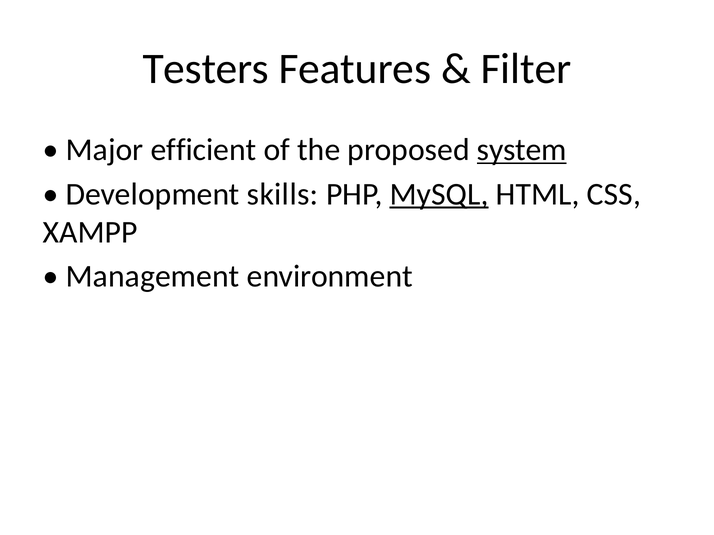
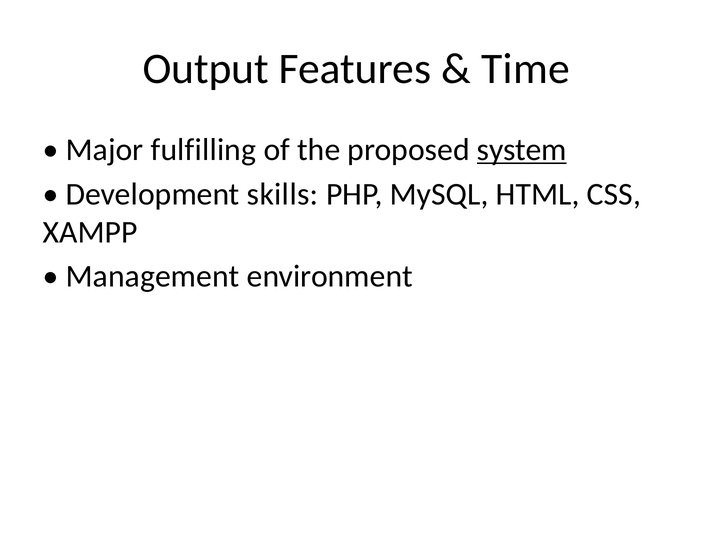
Testers: Testers -> Output (206, 69)
Filter: Filter -> Time (526, 69)
efficient: efficient -> fulfilling (203, 150)
MySQL underline: present -> none (439, 194)
